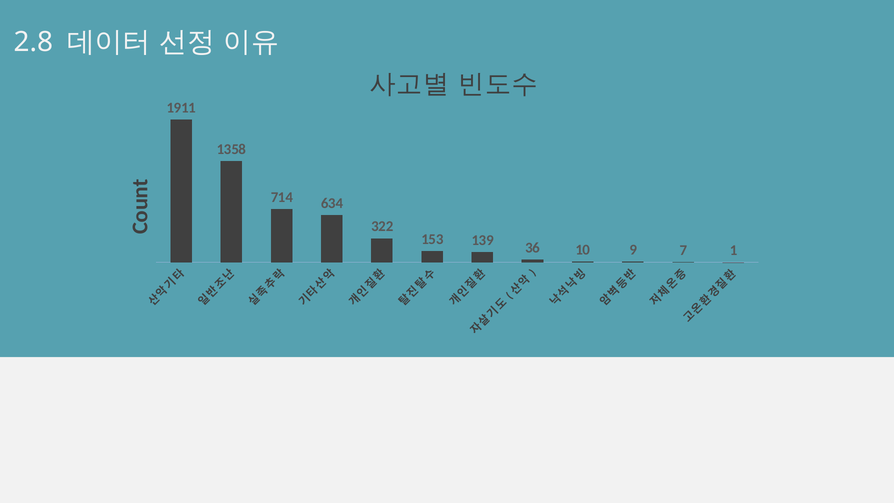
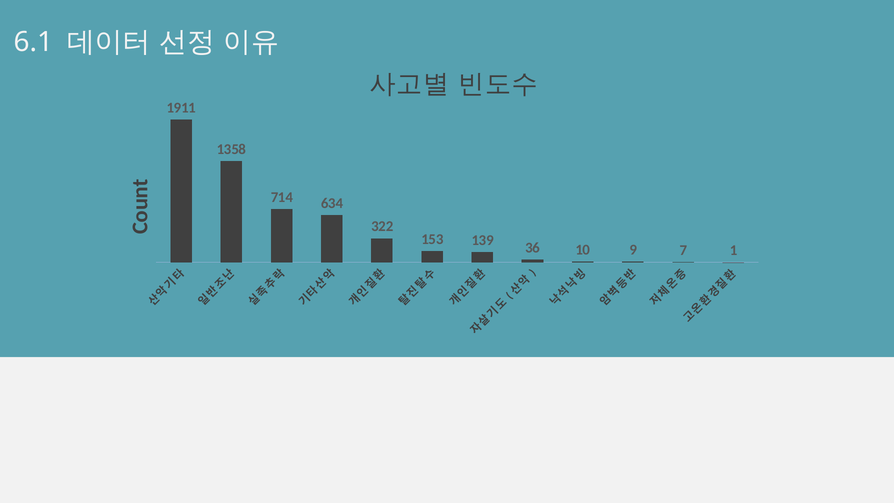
2.8: 2.8 -> 6.1 (33, 42)
